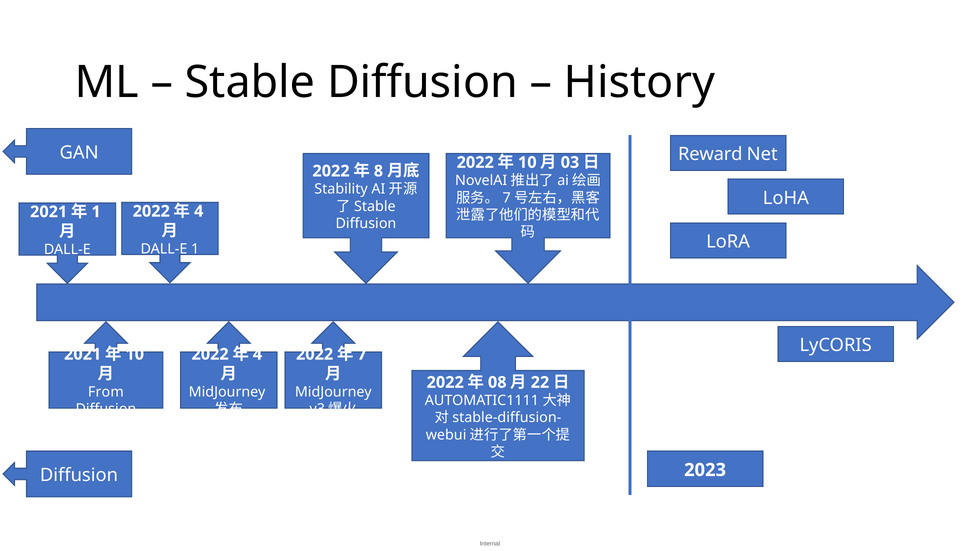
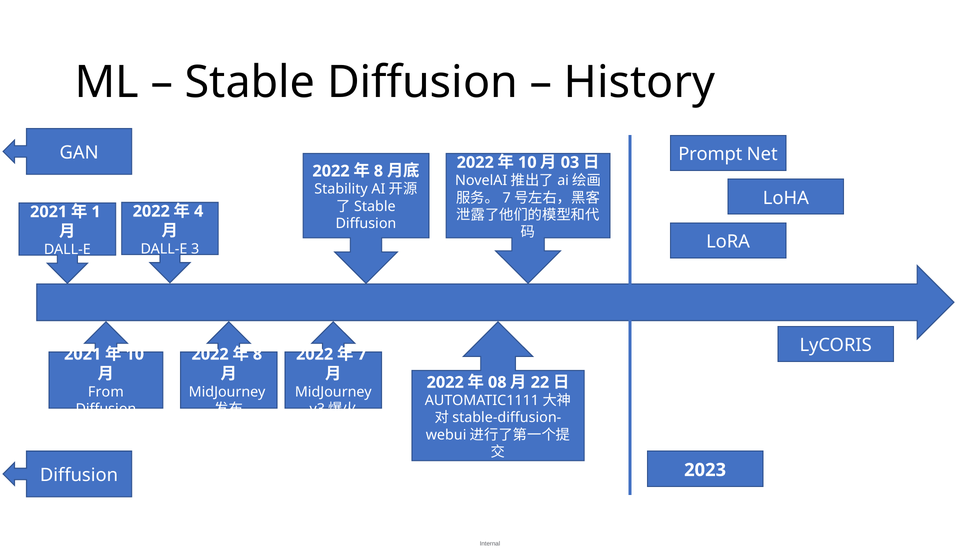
Reward: Reward -> Prompt (710, 154)
DALL-E 1: 1 -> 3 (195, 249)
4: 4 -> 8 (257, 354)
